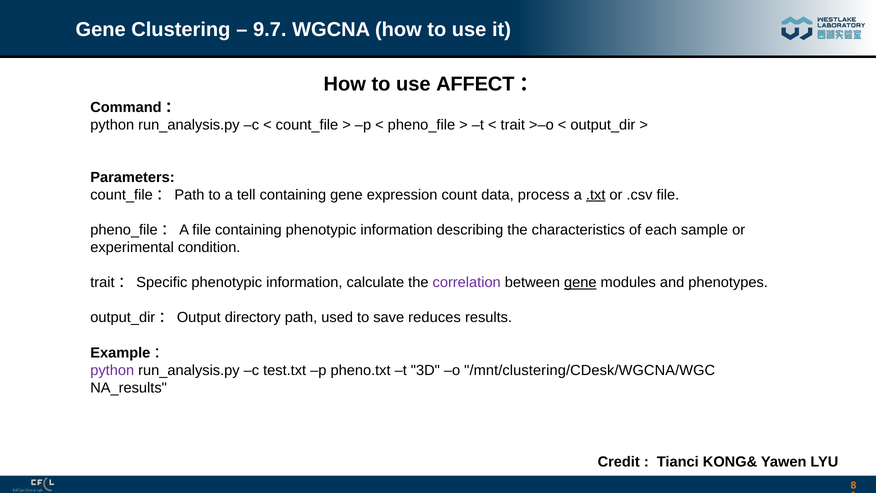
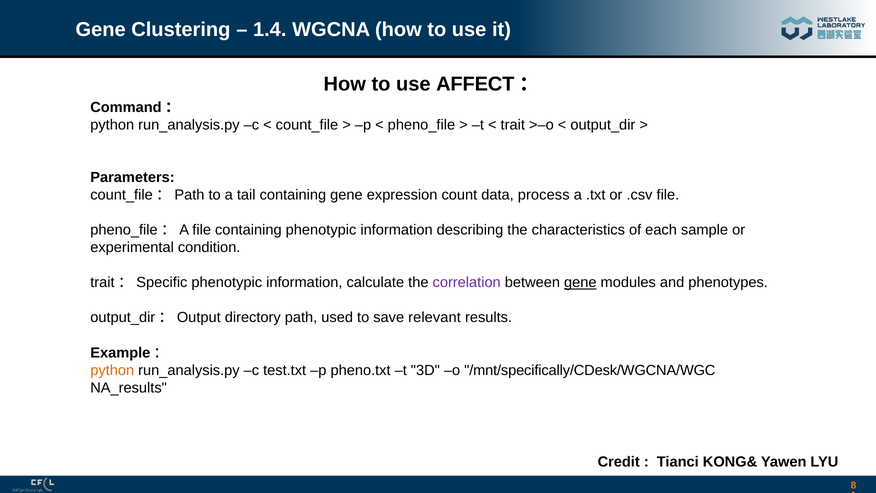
9.7: 9.7 -> 1.4 (270, 30)
tell: tell -> tail (246, 195)
.txt underline: present -> none (596, 195)
reduces: reduces -> relevant (435, 317)
python colour: purple -> orange (112, 370)
/mnt/clustering/CDesk/WGCNA/WGC: /mnt/clustering/CDesk/WGCNA/WGC -> /mnt/specifically/CDesk/WGCNA/WGC (590, 370)
